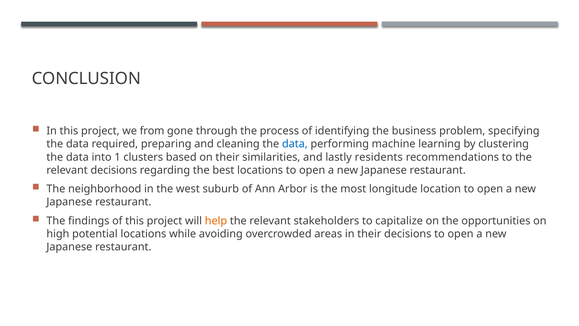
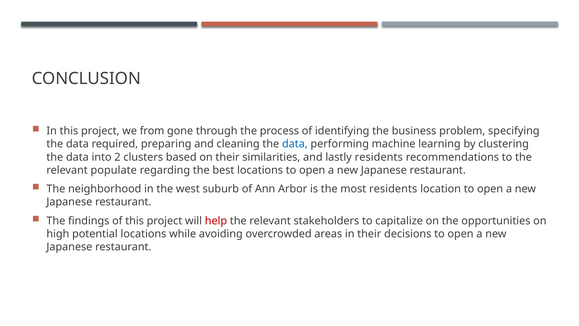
1: 1 -> 2 (118, 157)
relevant decisions: decisions -> populate (114, 170)
most longitude: longitude -> residents (393, 189)
help colour: orange -> red (216, 221)
